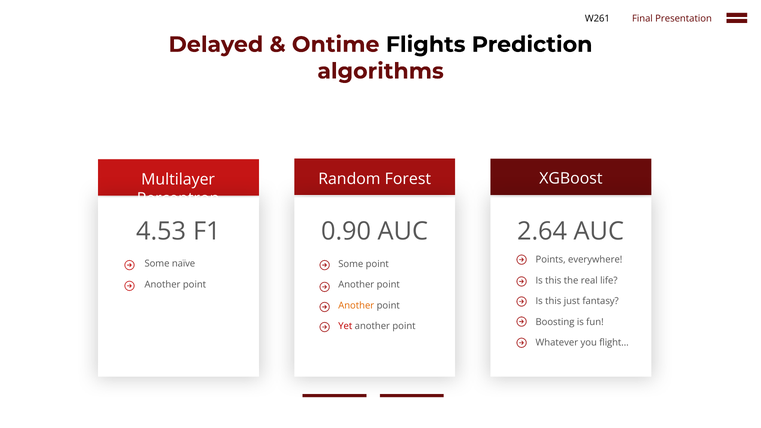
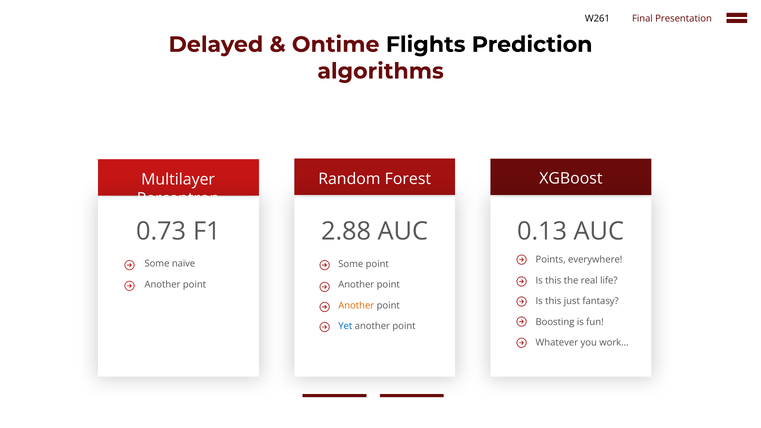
4.53: 4.53 -> 0.73 (161, 232)
0.90: 0.90 -> 2.88 (346, 232)
2.64: 2.64 -> 0.13 (542, 232)
Yet colour: red -> blue (345, 326)
flight…: flight… -> work… (614, 343)
